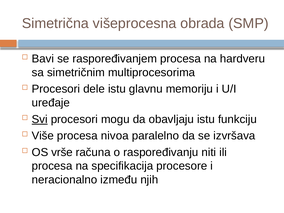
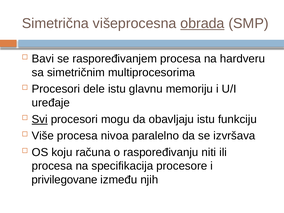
obrada underline: none -> present (202, 23)
vrše: vrše -> koju (62, 152)
neracionalno: neracionalno -> privilegovane (65, 180)
